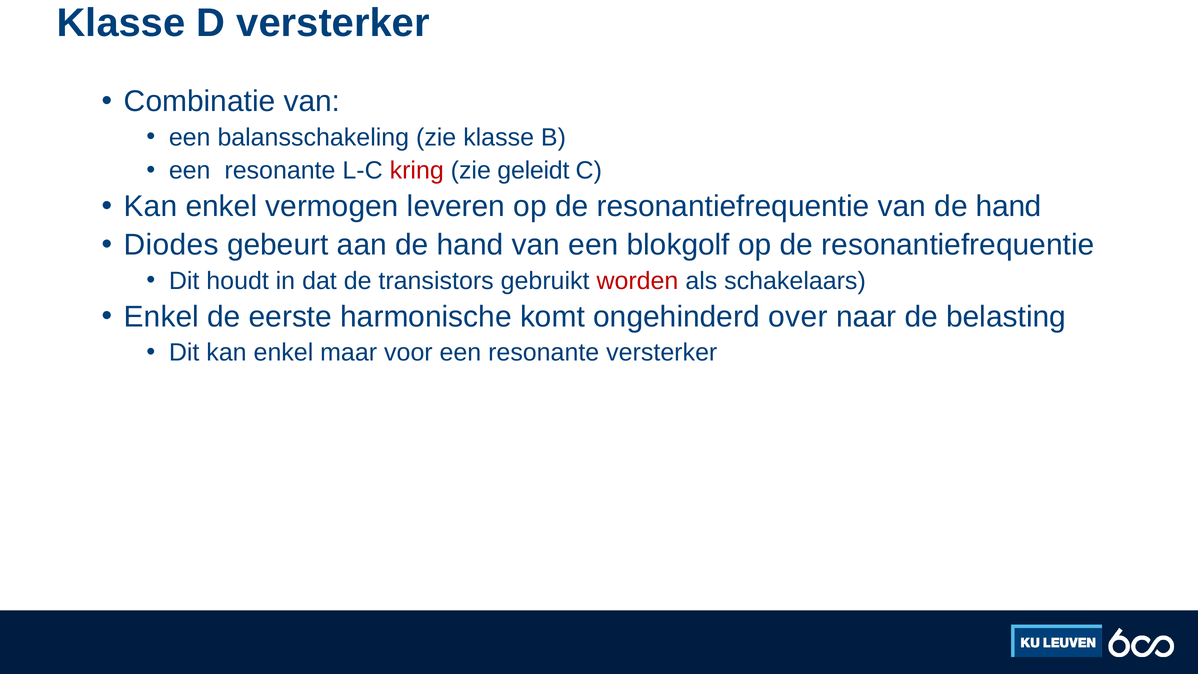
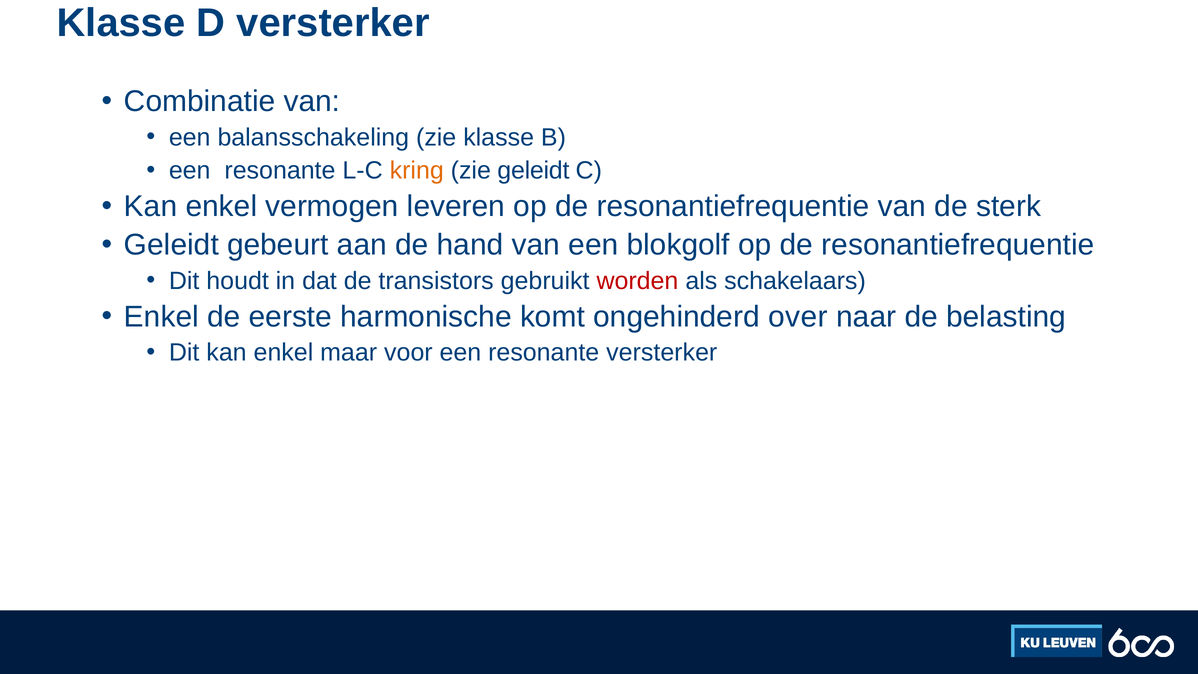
kring colour: red -> orange (417, 170)
van de hand: hand -> sterk (1009, 206)
Diodes: Diodes -> Geleidt (171, 245)
